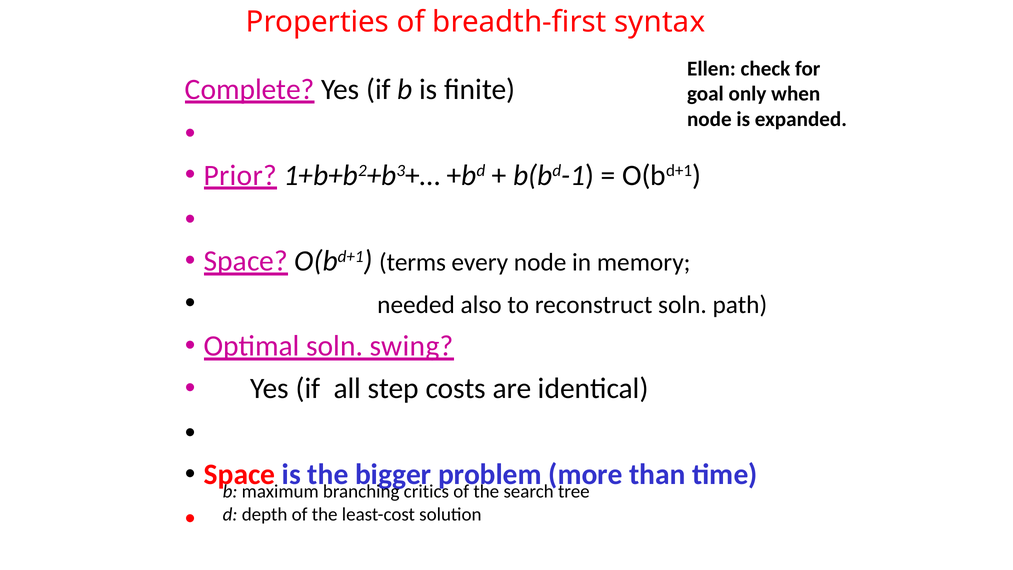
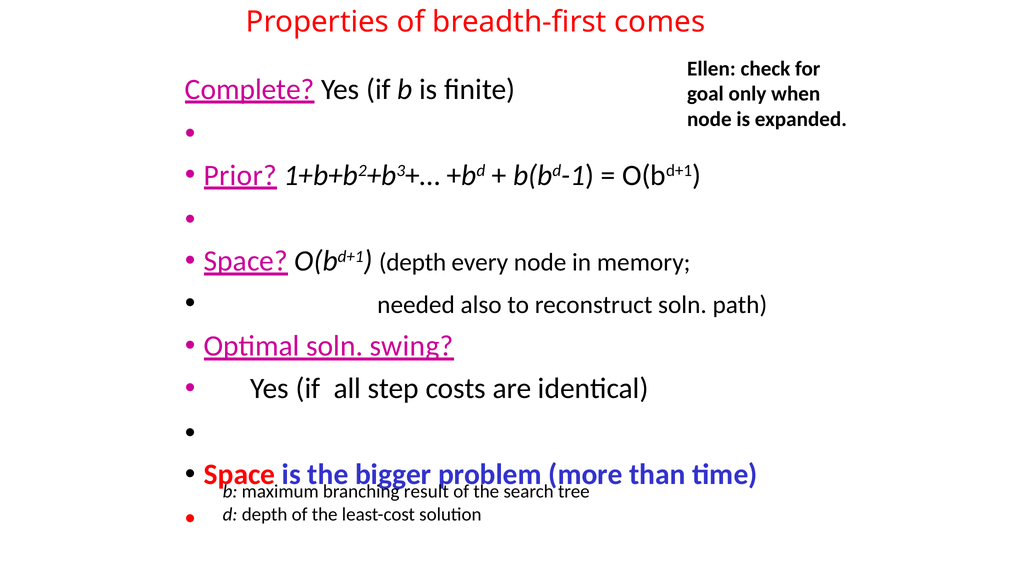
syntax: syntax -> comes (660, 22)
O(bd+1 terms: terms -> depth (413, 263)
critics: critics -> result (426, 491)
